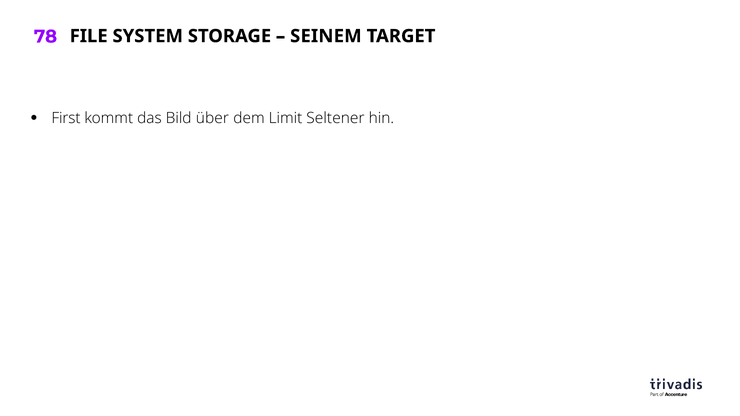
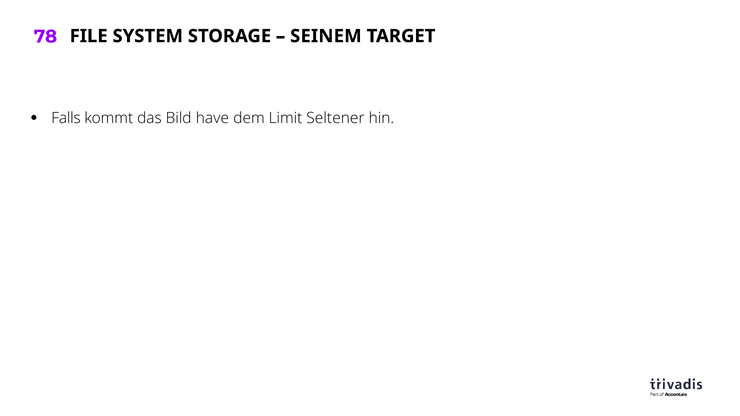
First: First -> Falls (66, 118)
über: über -> have (212, 118)
